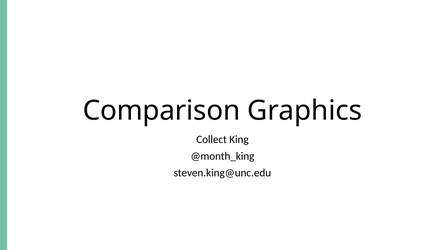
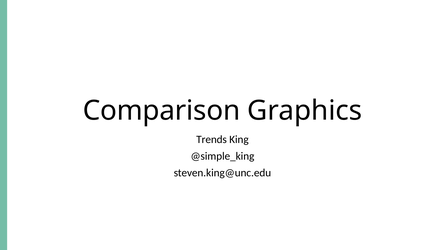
Collect: Collect -> Trends (212, 140)
@month_king: @month_king -> @simple_king (222, 156)
